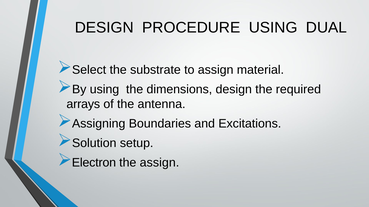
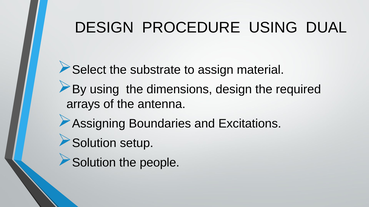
Electron: Electron -> Solution (94, 163)
the assign: assign -> people (160, 163)
